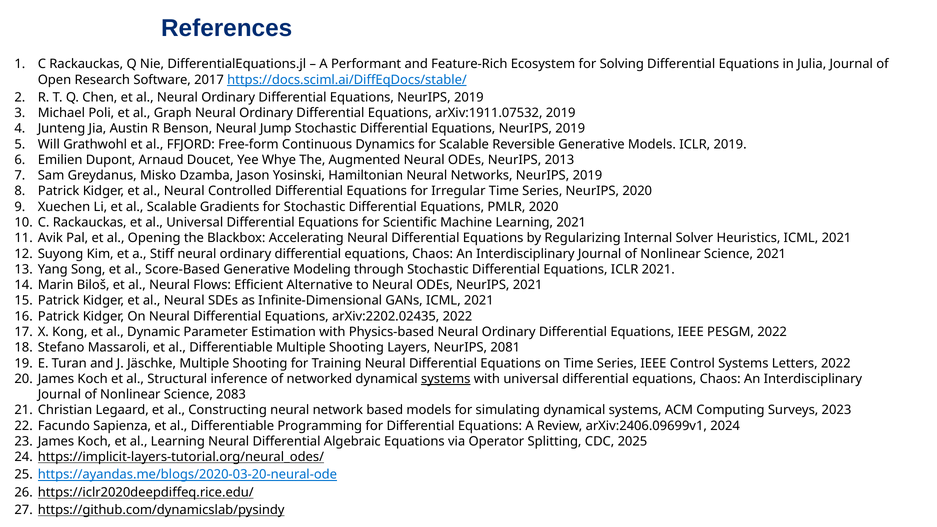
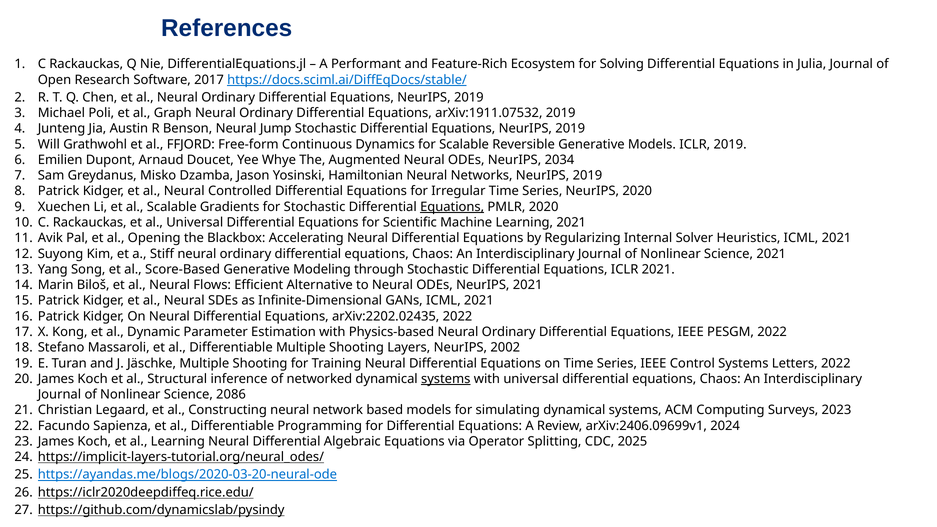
2013: 2013 -> 2034 (559, 160)
Equations underline: none -> present (452, 207)
2081: 2081 -> 2002 (505, 348)
2083: 2083 -> 2086 (231, 395)
